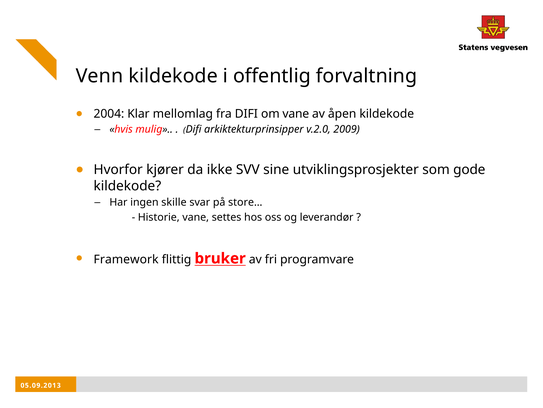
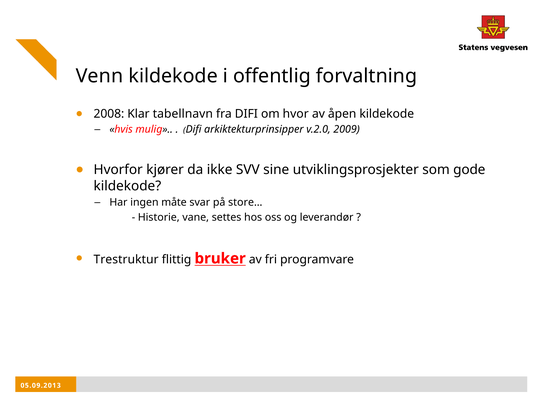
2004: 2004 -> 2008 (109, 114)
mellomlag: mellomlag -> tabellnavn (183, 114)
om vane: vane -> hvor (296, 114)
skille: skille -> måte (174, 202)
Framework: Framework -> Trestruktur (126, 259)
